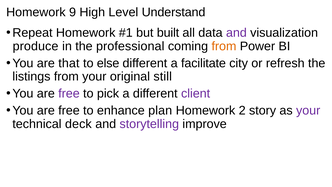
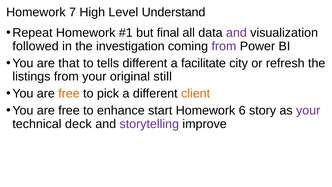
9: 9 -> 7 (73, 12)
built: built -> final (168, 33)
produce: produce -> followed (36, 46)
professional: professional -> investigation (130, 46)
from colour: orange -> purple (224, 46)
else: else -> tells (108, 63)
free colour: purple -> orange (69, 93)
client colour: purple -> orange (196, 93)
plan: plan -> start (160, 110)
2: 2 -> 6 (242, 110)
